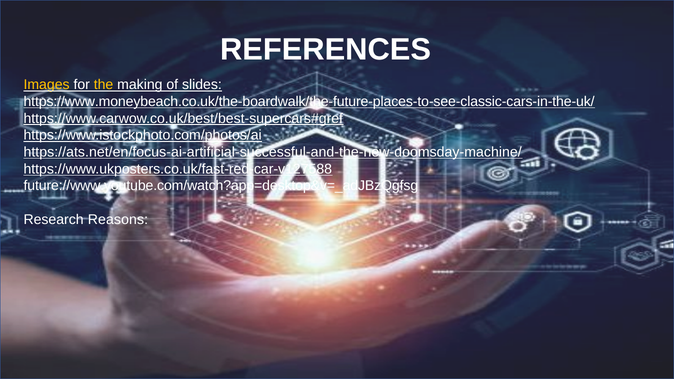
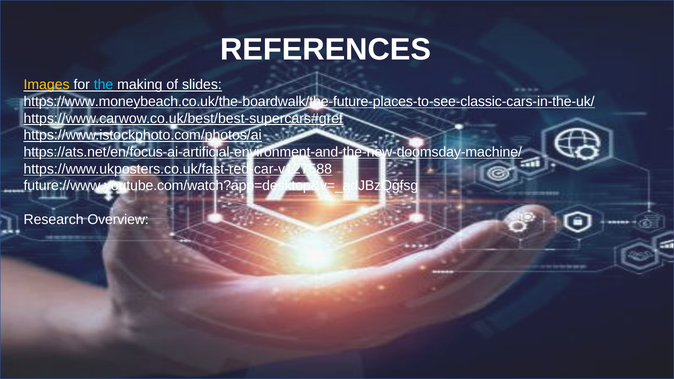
the colour: yellow -> light blue (104, 85)
https://ats.net/en/focus-ai-artificial-successful-and-the-new-doomsday-machine/: https://ats.net/en/focus-ai-artificial-successful-and-the-new-doomsday-machine/ -> https://ats.net/en/focus-ai-artificial-environment-and-the-new-doomsday-machine/ (273, 152)
Reasons: Reasons -> Overview (118, 220)
